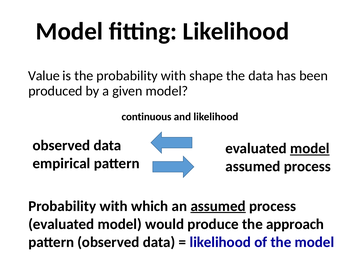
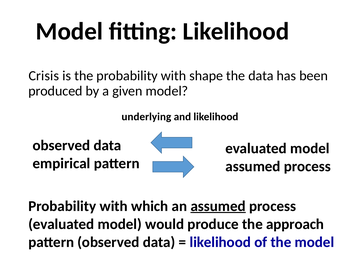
Value: Value -> Crisis (44, 76)
continuous: continuous -> underlying (146, 117)
model underline: present -> none (310, 149)
